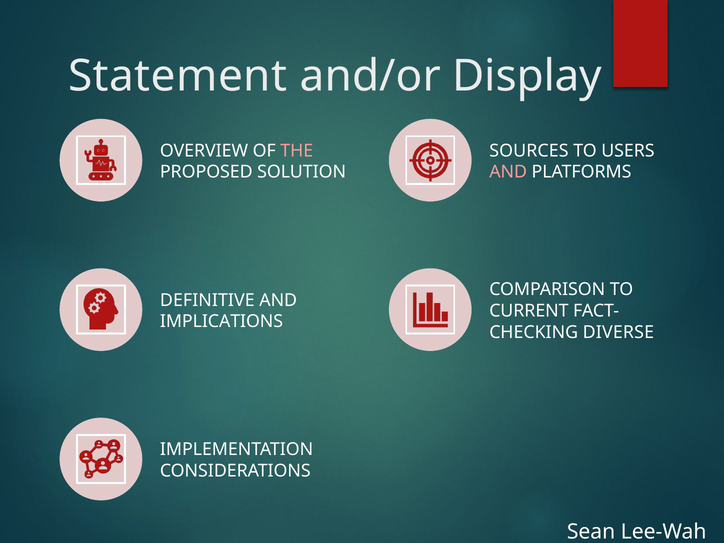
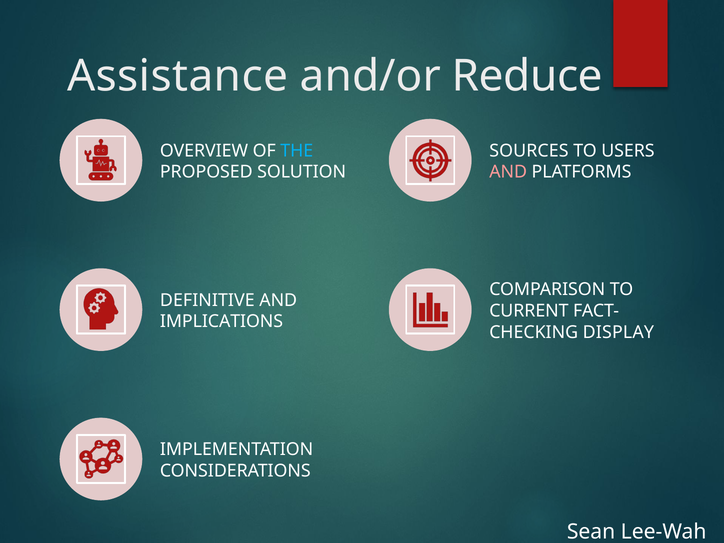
Statement: Statement -> Assistance (178, 76)
Display: Display -> Reduce (527, 76)
THE colour: pink -> light blue (297, 151)
DIVERSE: DIVERSE -> DISPLAY (618, 332)
